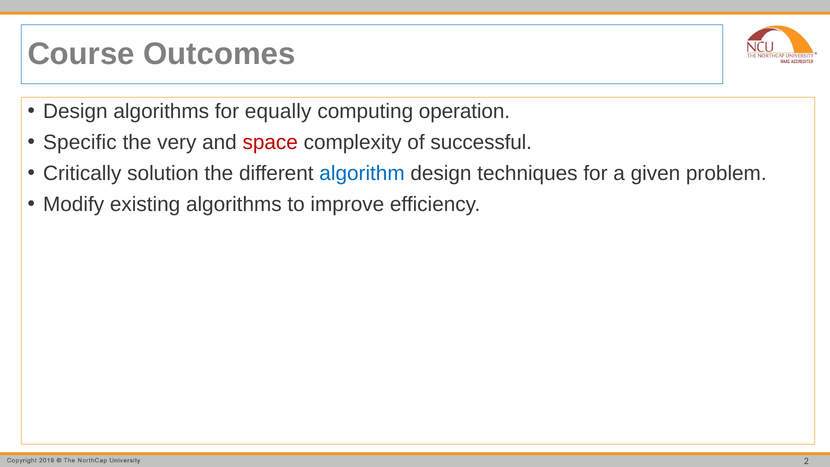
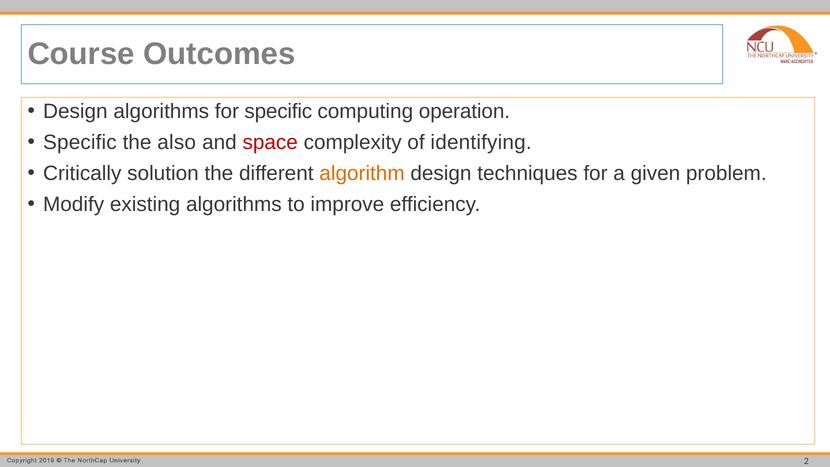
for equally: equally -> specific (278, 111)
very: very -> also (177, 142)
successful: successful -> identifying (481, 142)
algorithm colour: blue -> orange (362, 173)
